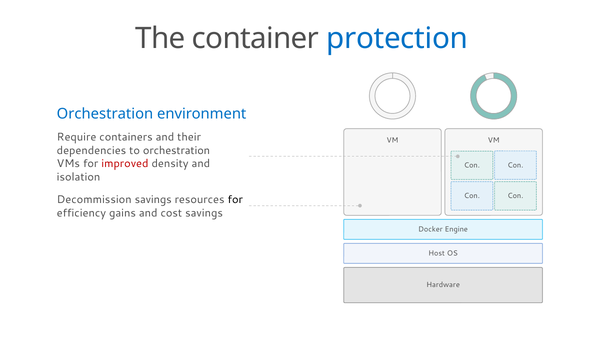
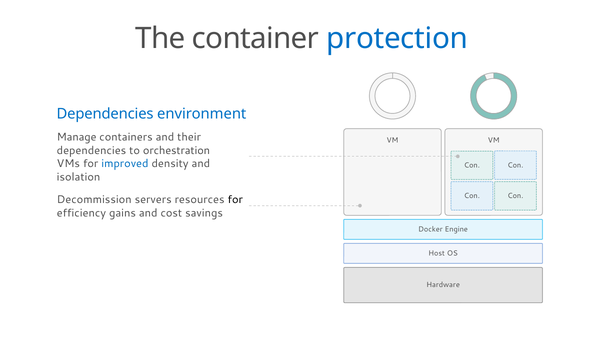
Orchestration: Orchestration -> Dependencies (105, 114)
Require: Require -> Manage (77, 137)
improved colour: red -> blue (125, 164)
Decommission savings: savings -> servers (153, 200)
